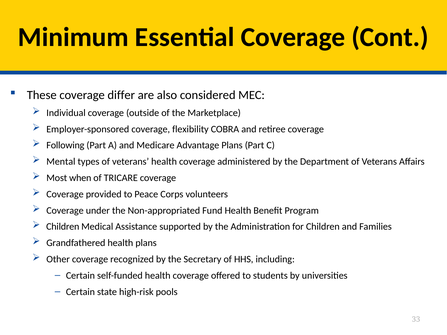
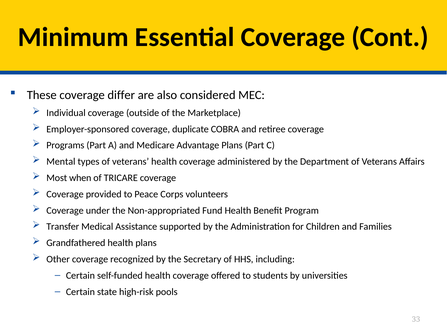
flexibility: flexibility -> duplicate (190, 129)
Following: Following -> Programs (65, 145)
Children: Children -> Transfer (63, 227)
